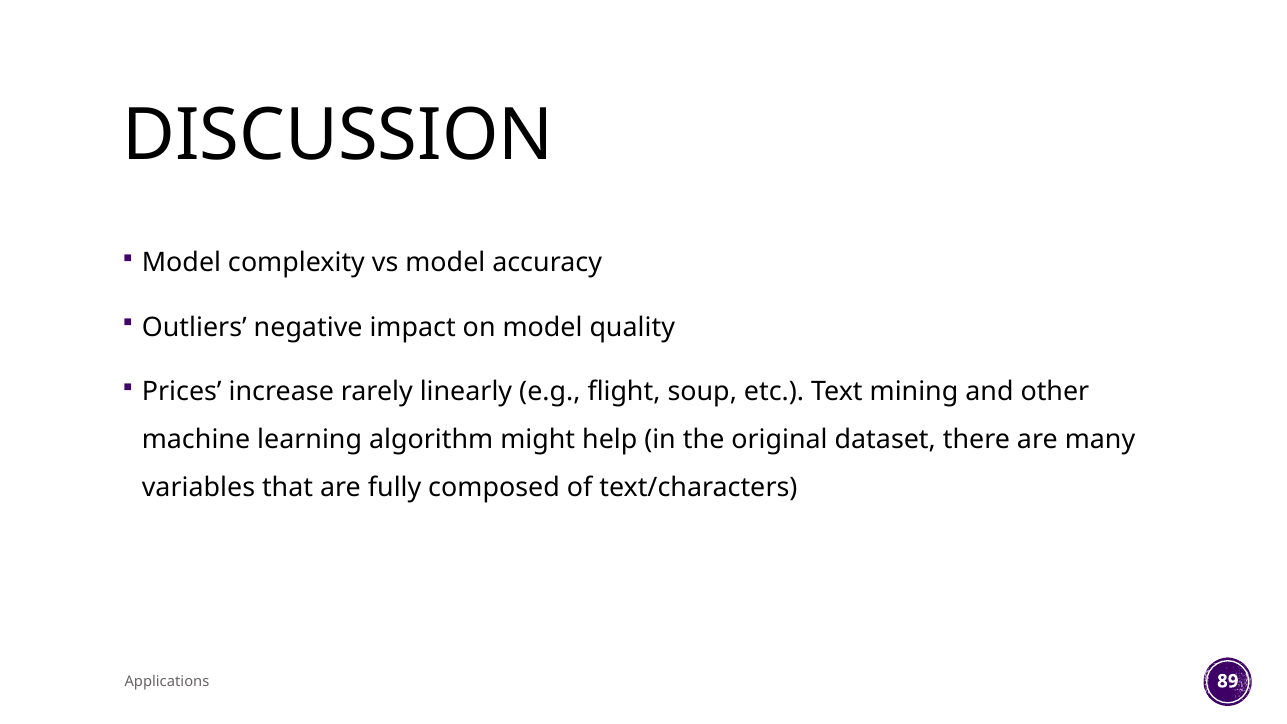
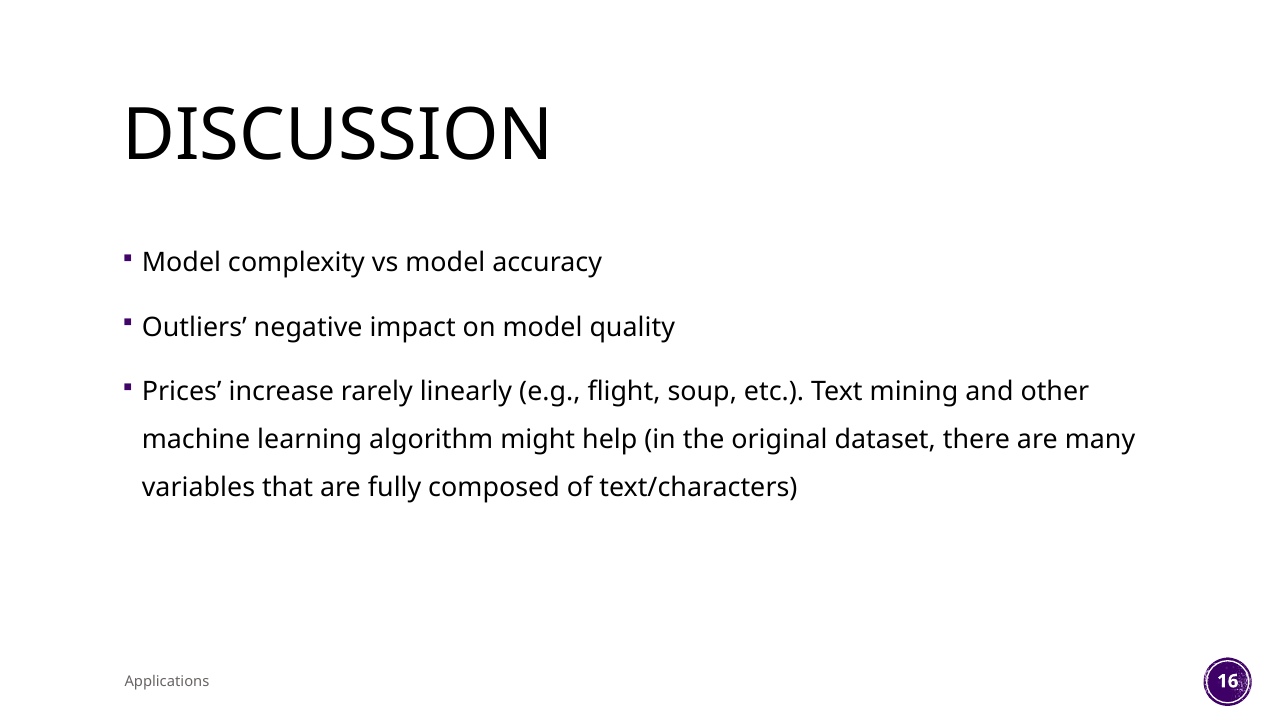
89: 89 -> 16 (1228, 681)
